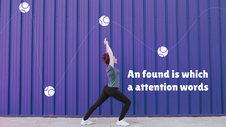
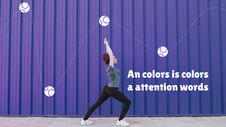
An found: found -> colors (156, 74)
is which: which -> colors (195, 74)
